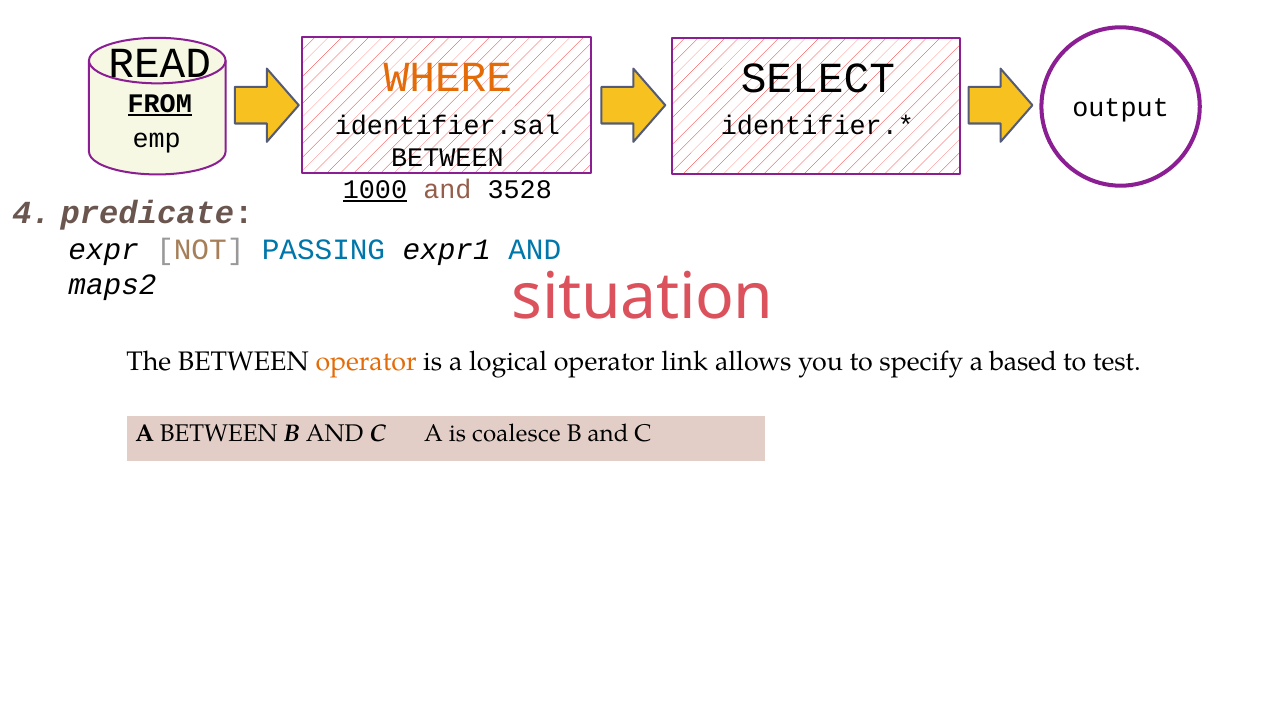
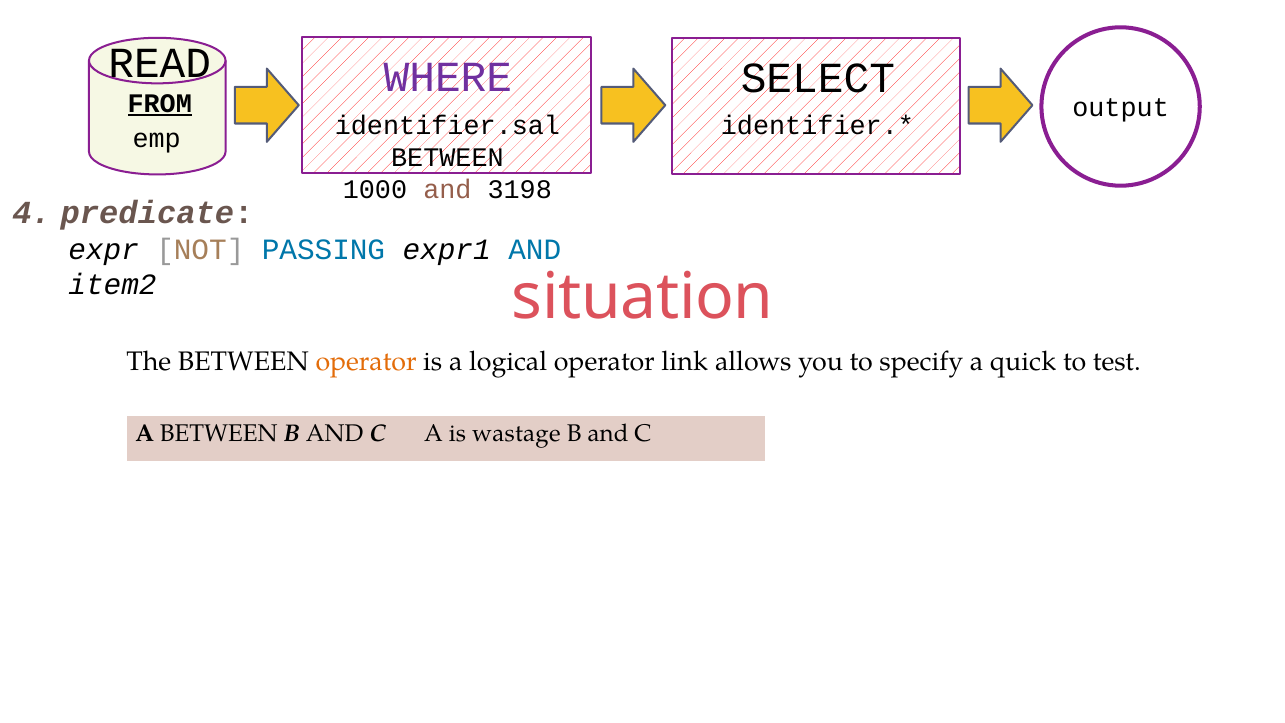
WHERE colour: orange -> purple (448, 77)
1000 underline: present -> none (375, 189)
3528: 3528 -> 3198 (520, 189)
maps2: maps2 -> item2 (113, 285)
based: based -> quick (1023, 361)
coalesce: coalesce -> wastage (516, 433)
